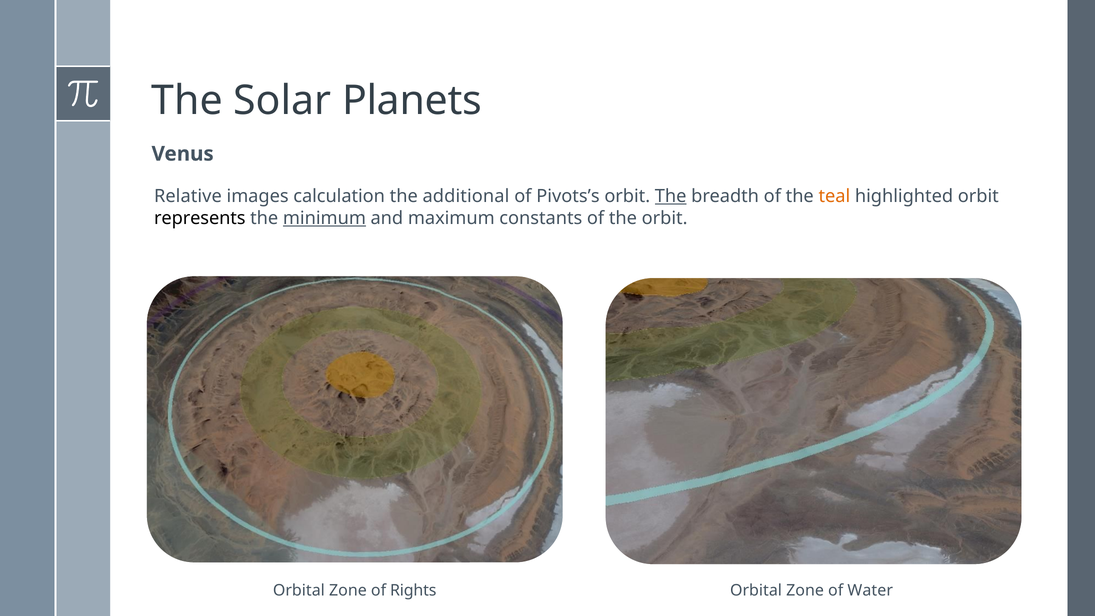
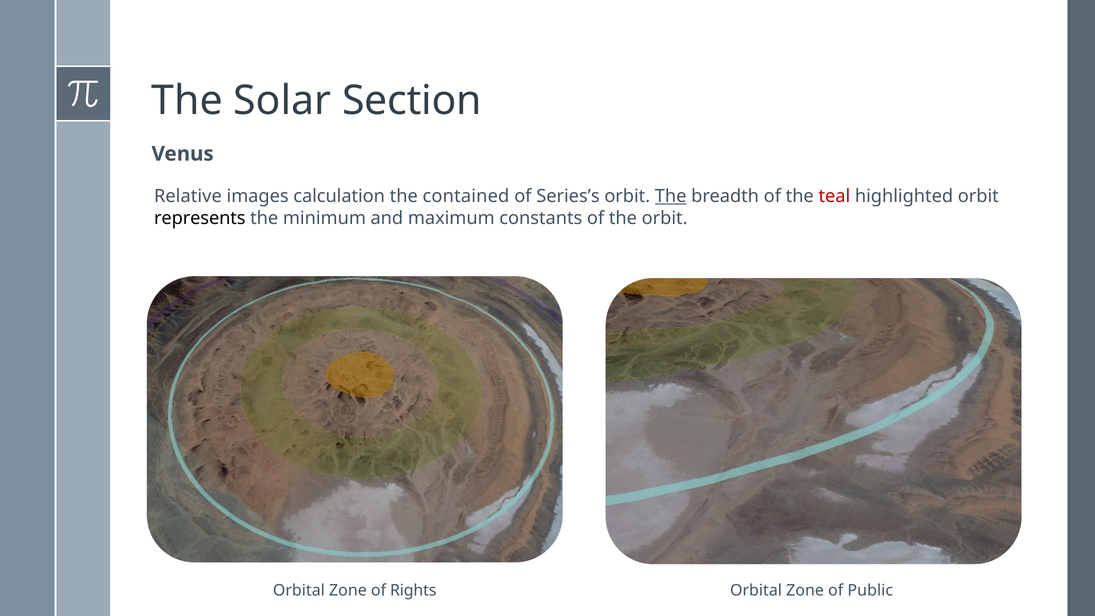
Planets: Planets -> Section (412, 101)
additional: additional -> contained (466, 196)
Pivots’s: Pivots’s -> Series’s (568, 196)
teal colour: orange -> red (834, 196)
minimum underline: present -> none (324, 218)
Water: Water -> Public (870, 591)
